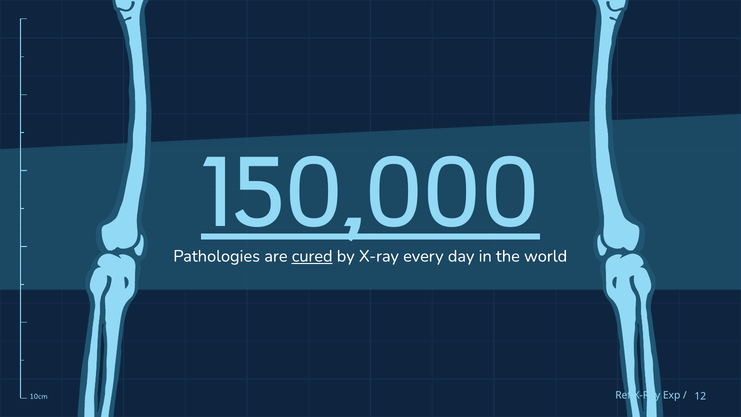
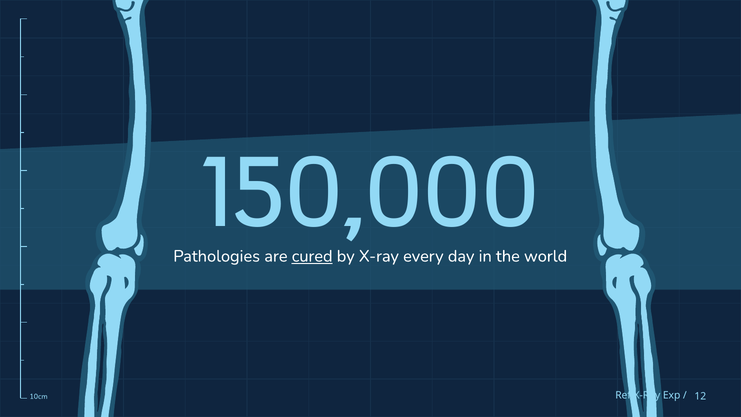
150,000 underline: present -> none (370, 194)
